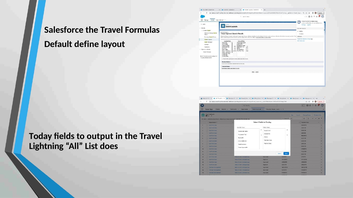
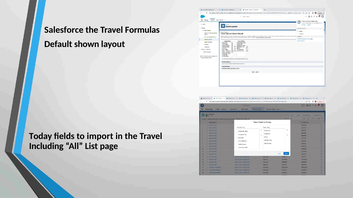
define: define -> shown (87, 44)
output: output -> import (100, 136)
Lightning: Lightning -> Including (46, 146)
does: does -> page (109, 146)
